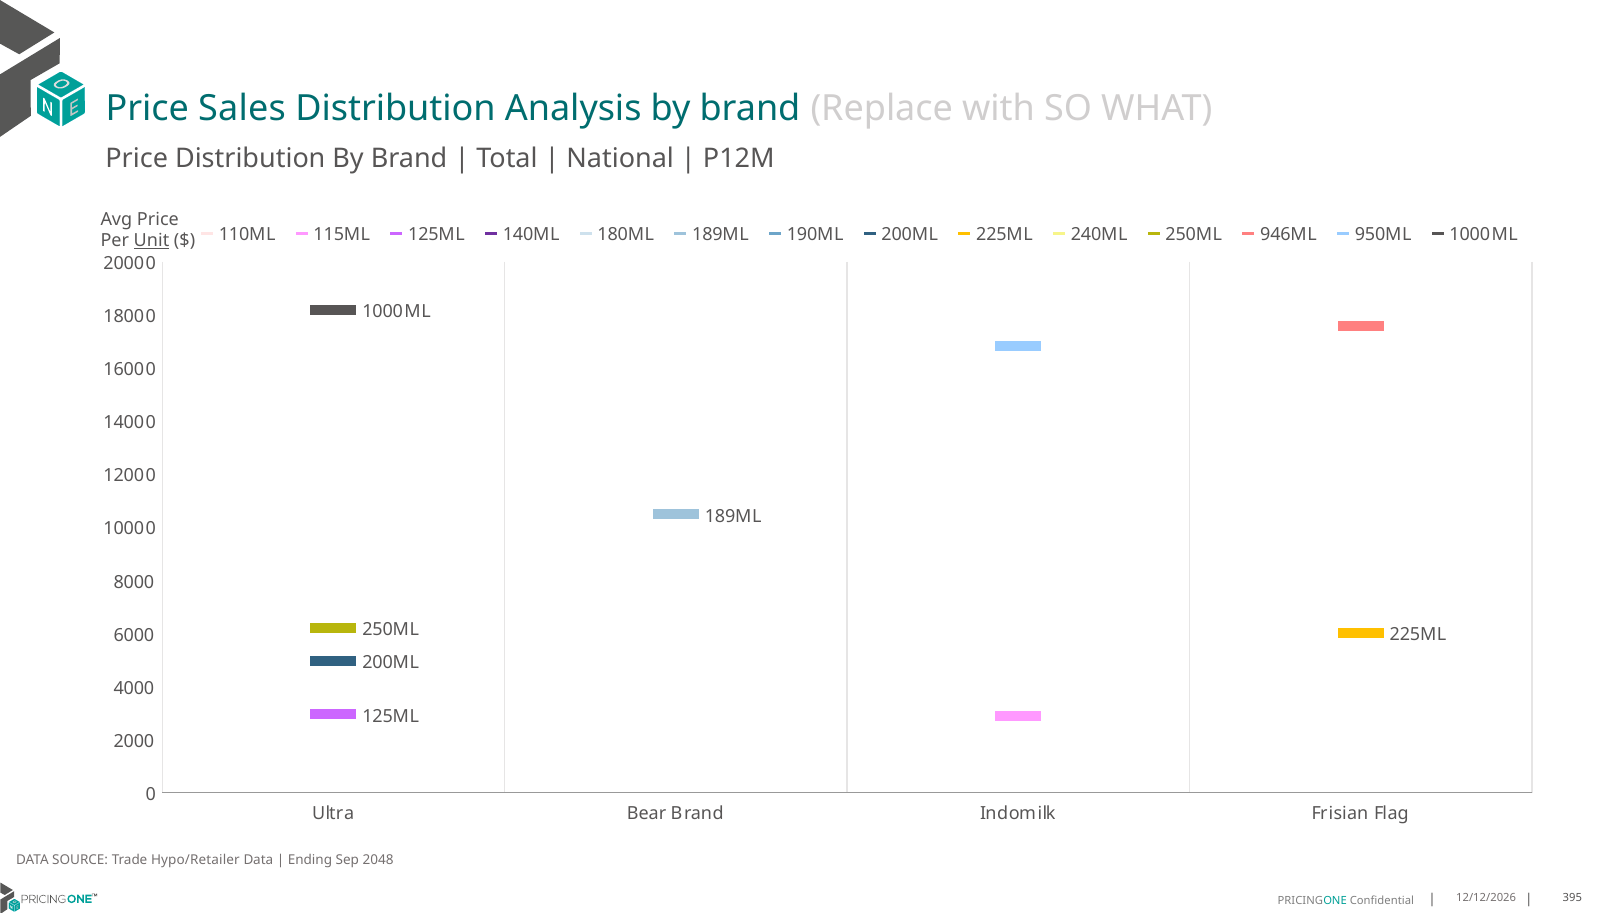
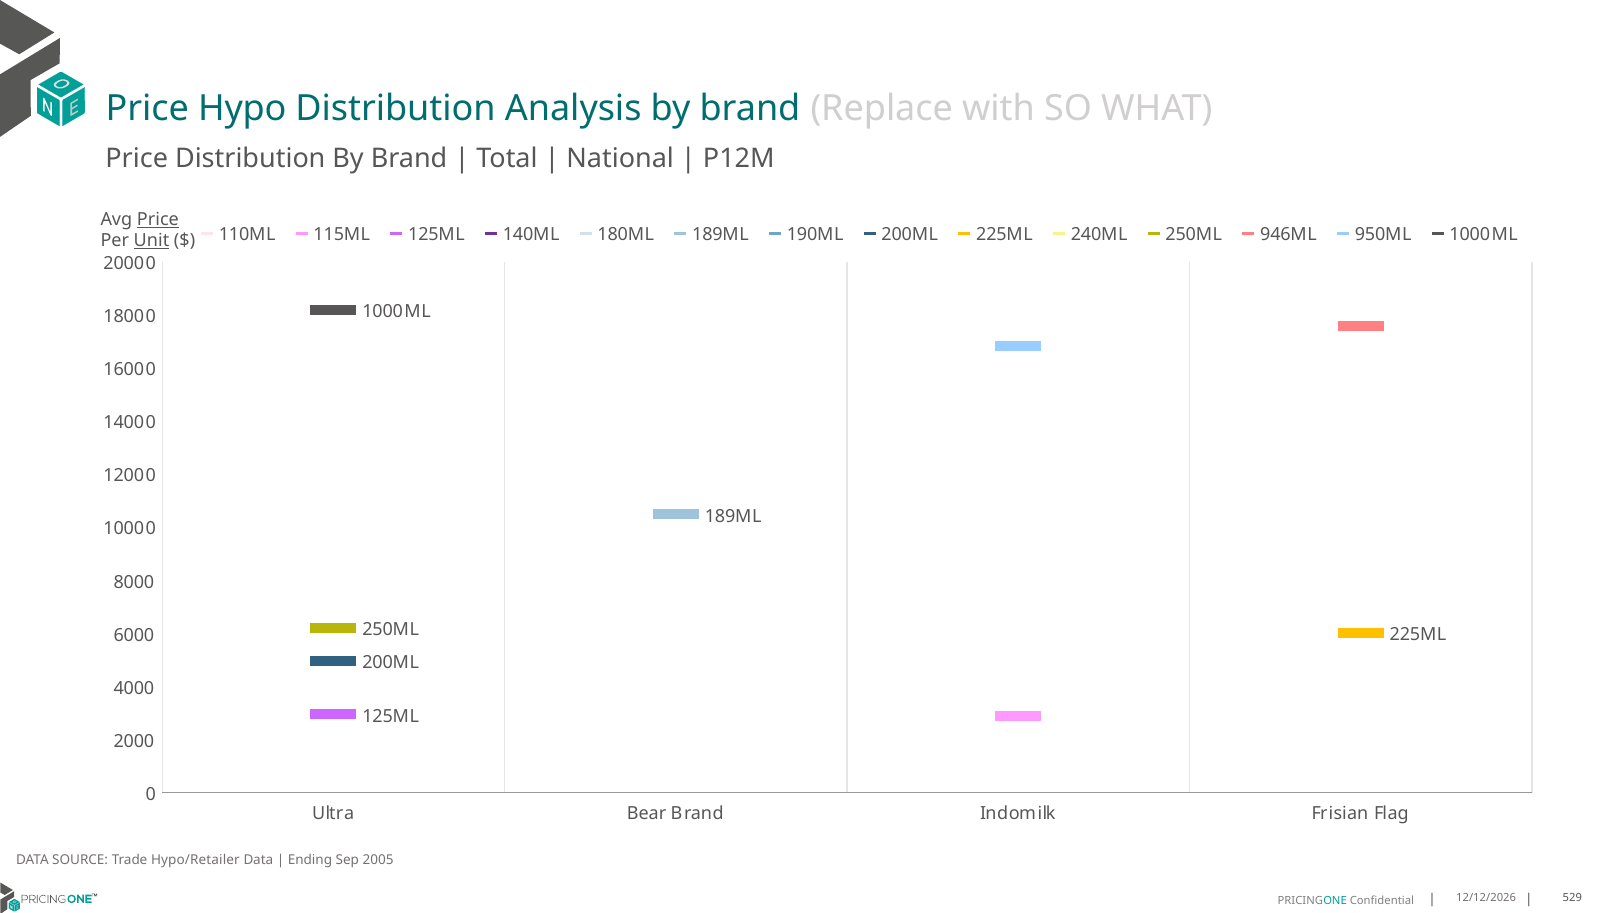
Sales: Sales -> Hypo (242, 109)
Price underline: none -> present (158, 219)
2048: 2048 -> 2005 (378, 859)
395: 395 -> 529 (1572, 897)
